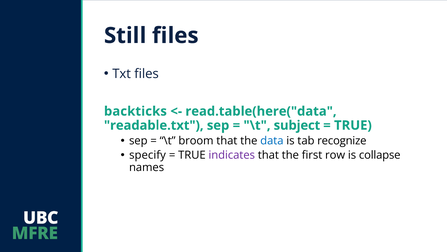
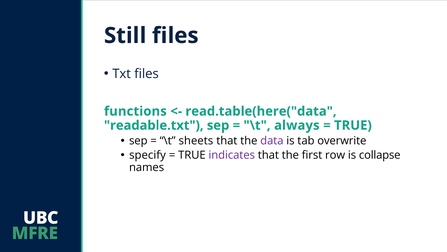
backticks: backticks -> functions (135, 111)
subject: subject -> always (297, 125)
broom: broom -> sheets (196, 141)
data colour: blue -> purple (272, 141)
recognize: recognize -> overwrite (342, 141)
